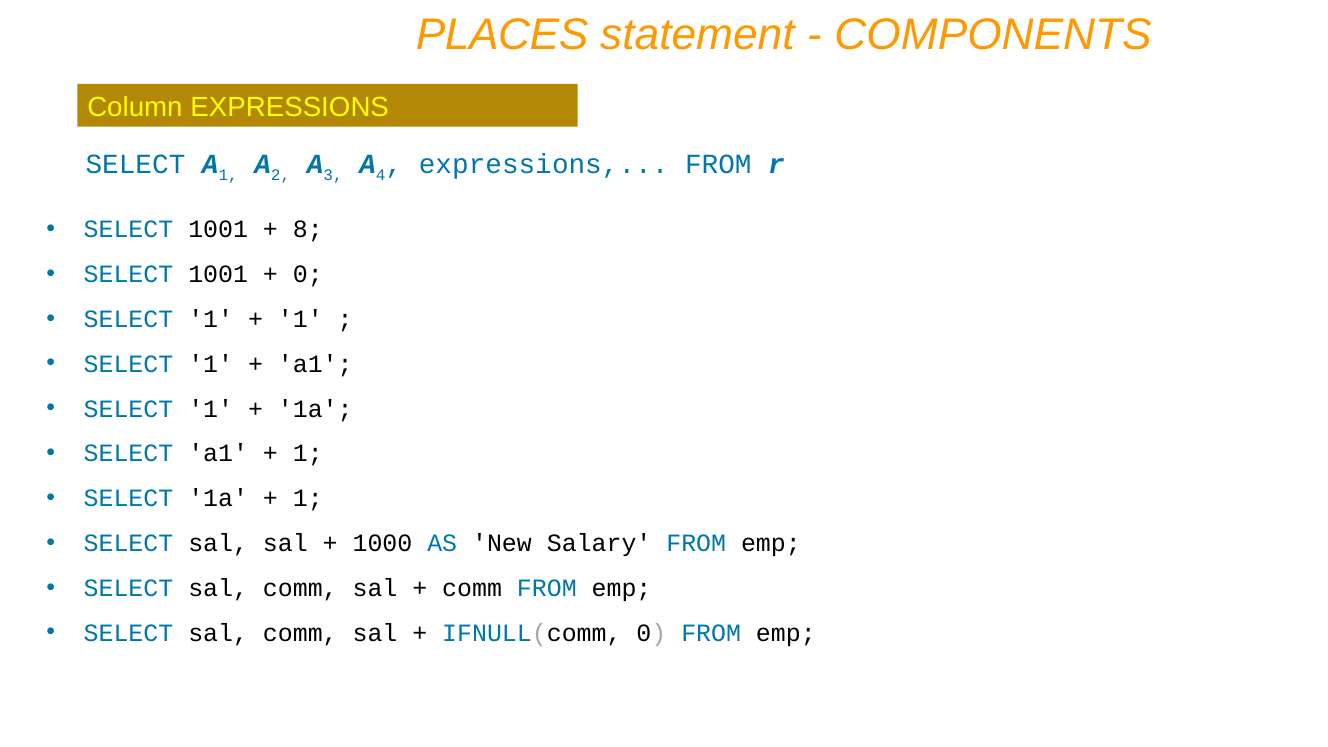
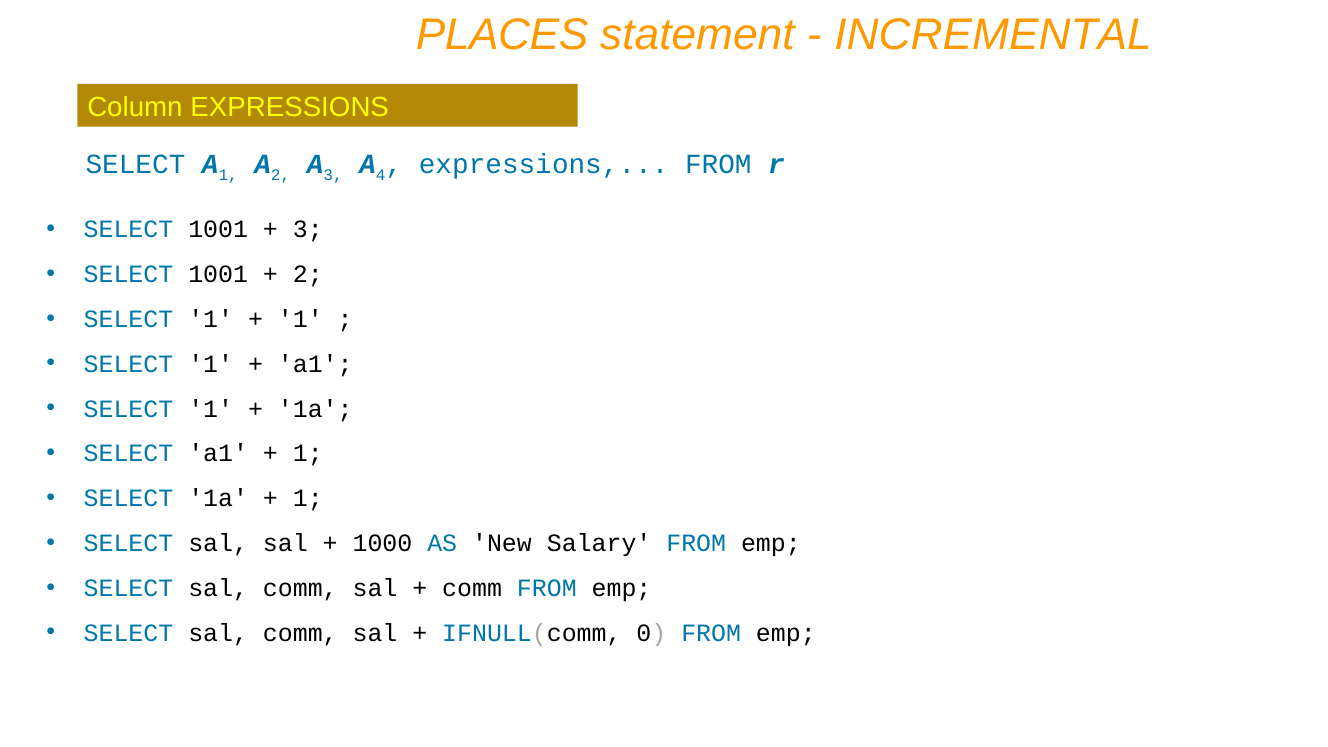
COMPONENTS: COMPONENTS -> INCREMENTAL (993, 35)
8: 8 -> 3 (308, 230)
0: 0 -> 2 (308, 274)
